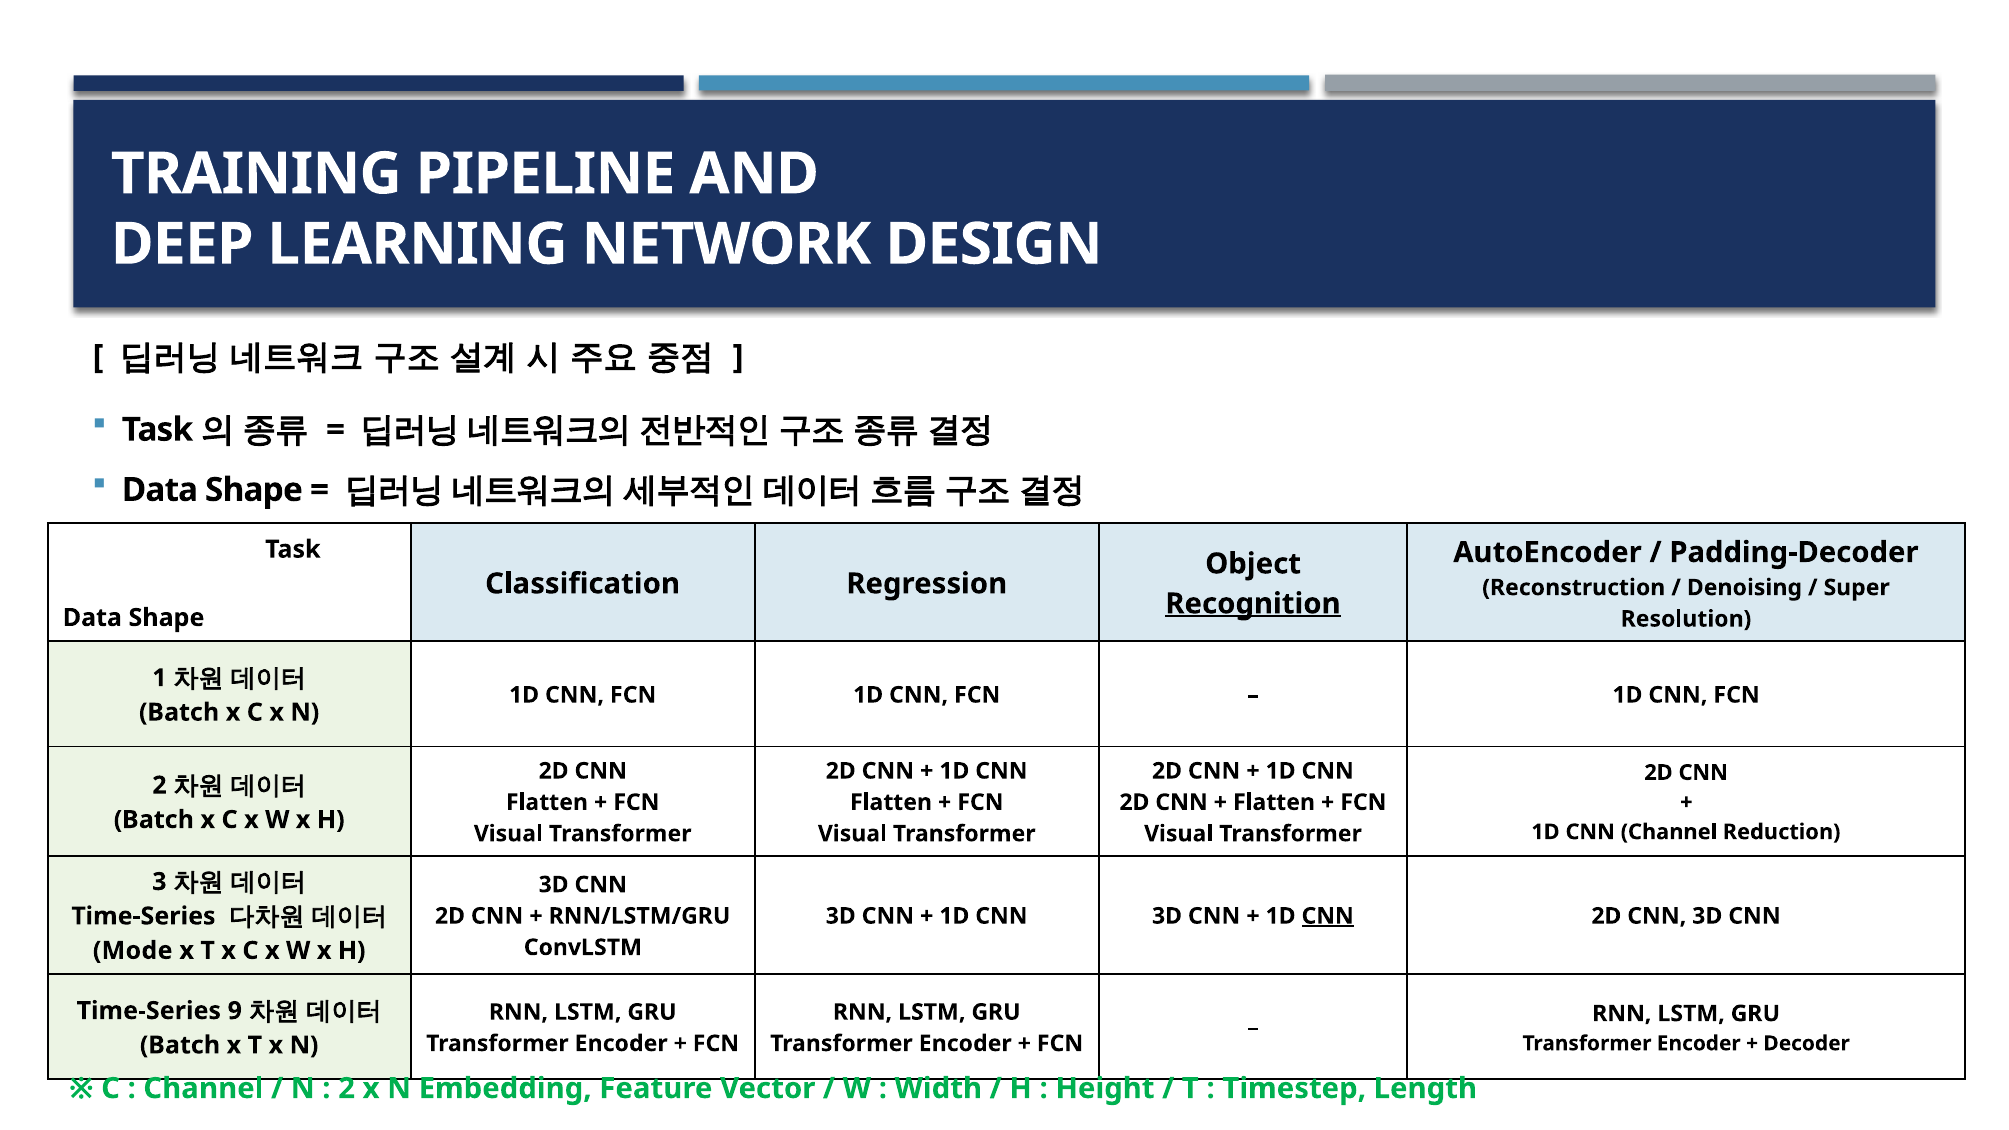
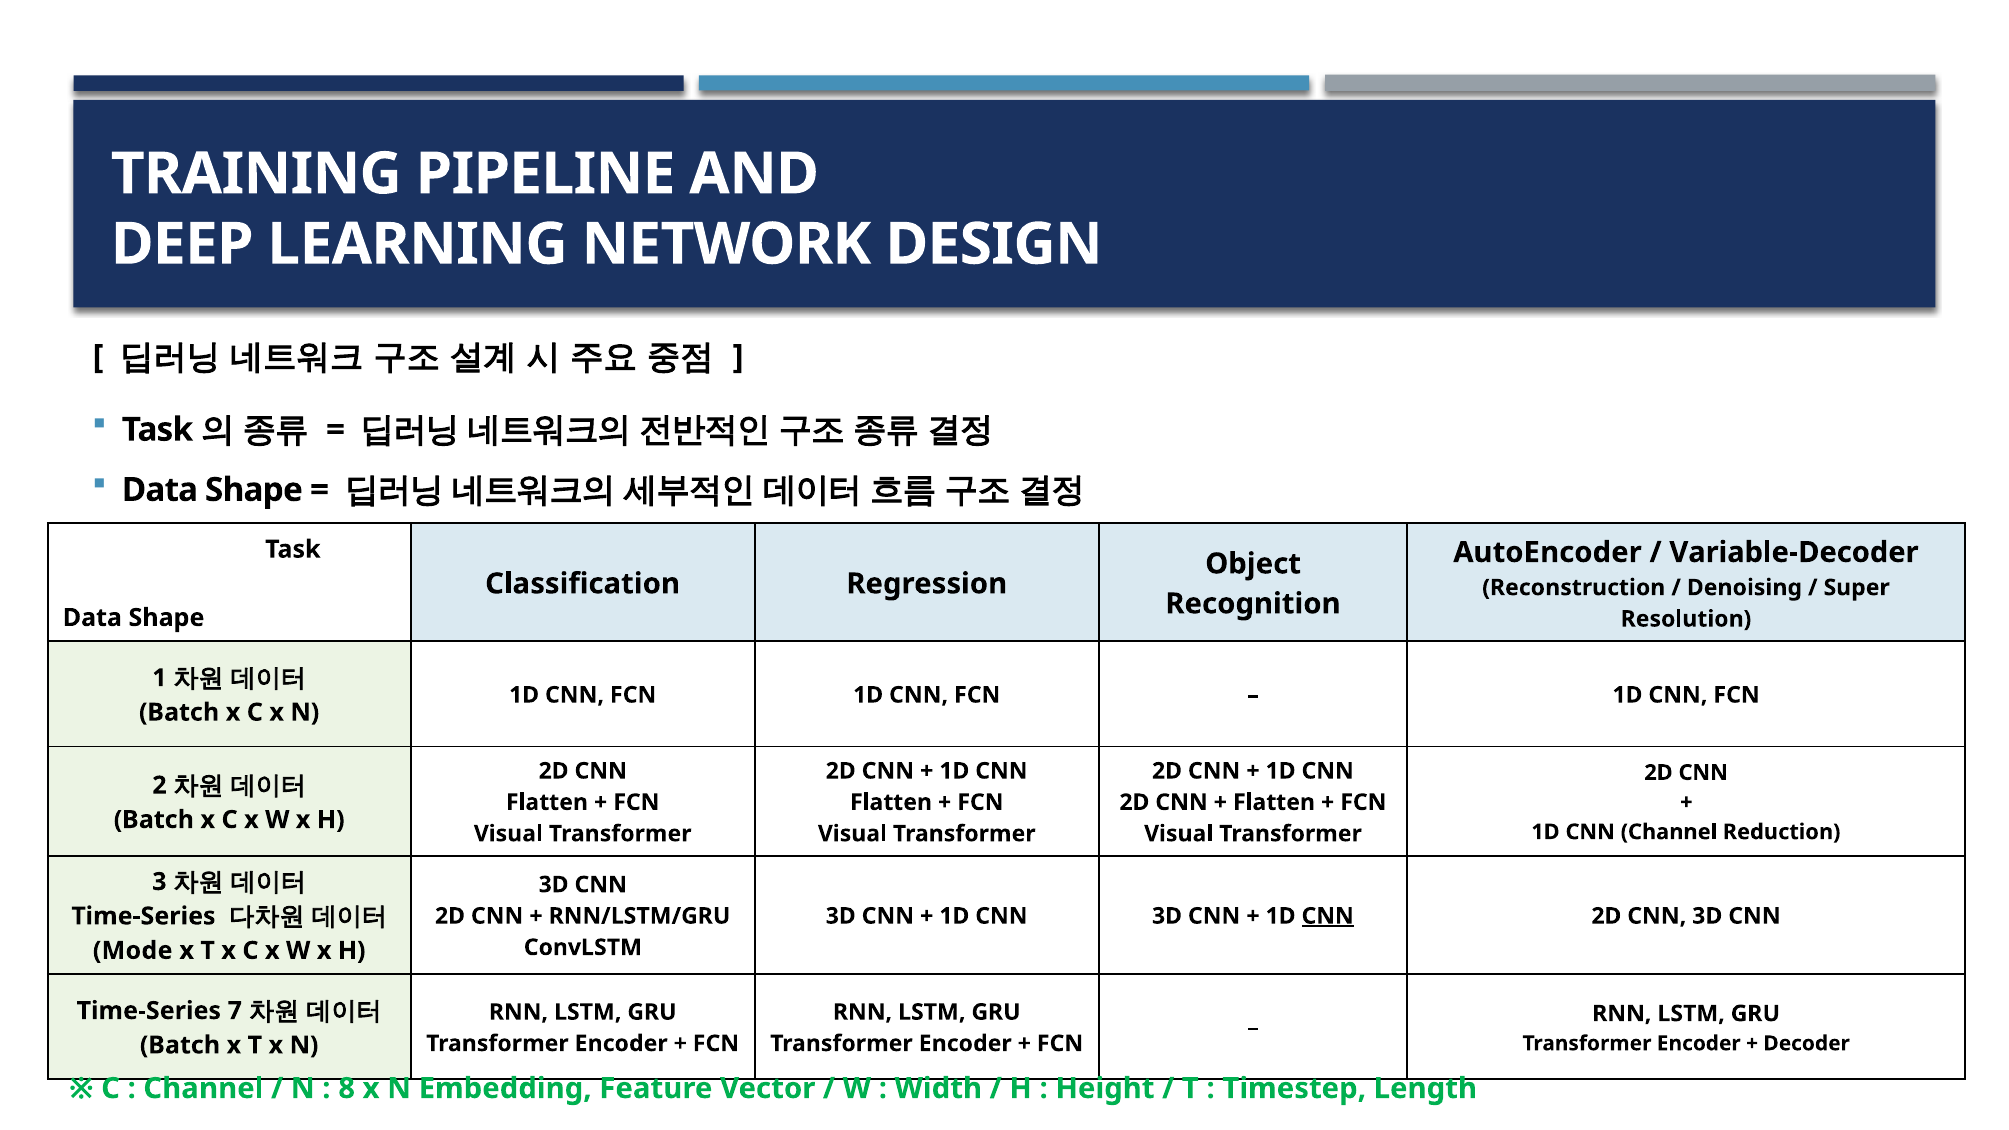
Padding-Decoder: Padding-Decoder -> Variable-Decoder (1794, 552)
Recognition underline: present -> none (1253, 604)
9: 9 -> 7 (235, 1011)
2: 2 -> 8 (347, 1088)
